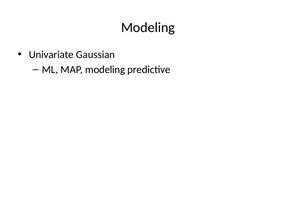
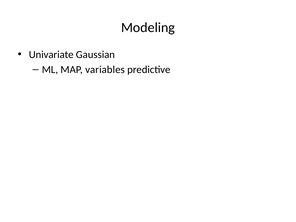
MAP modeling: modeling -> variables (105, 69)
